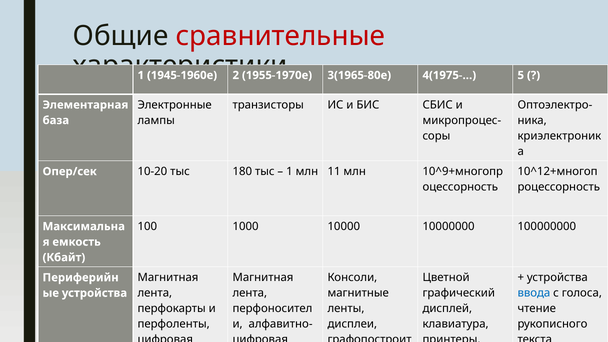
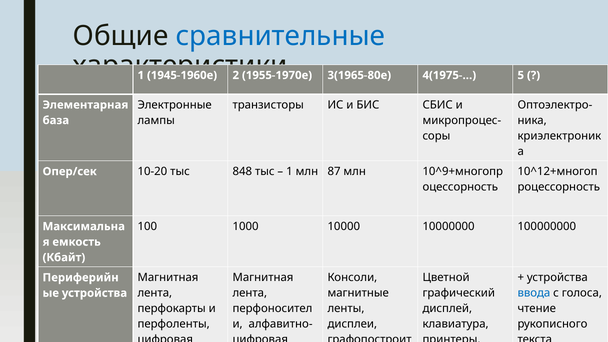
сравнительные colour: red -> blue (280, 36)
180: 180 -> 848 (242, 171)
11: 11 -> 87 (334, 171)
